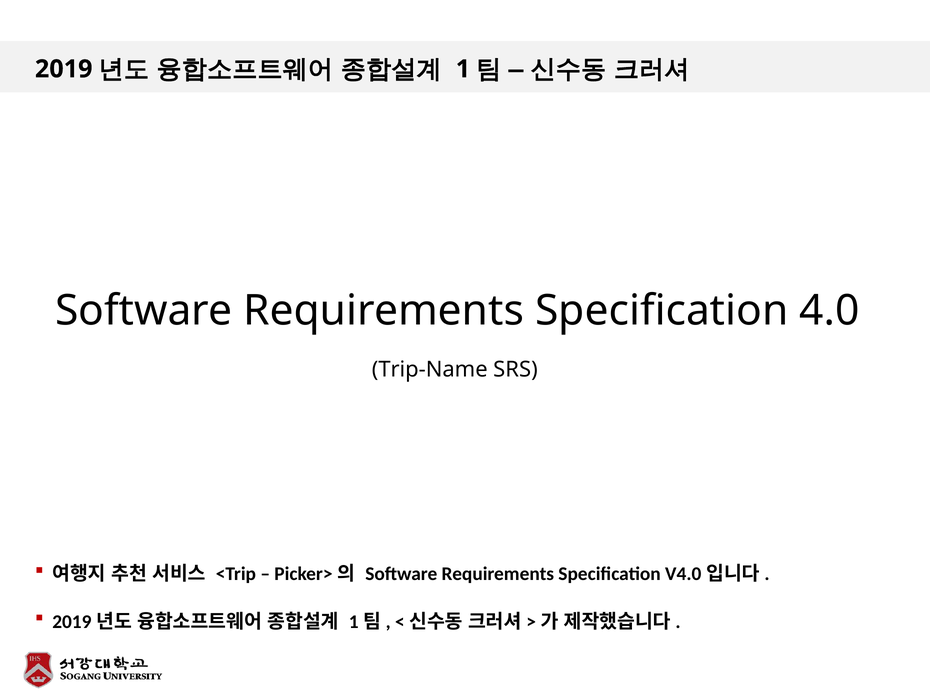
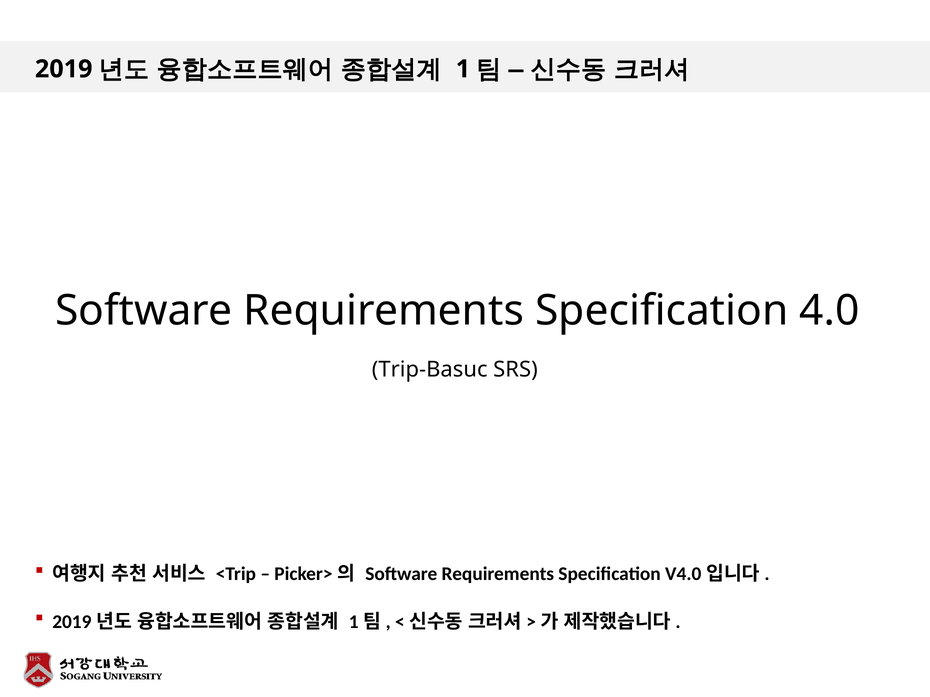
Trip-Name: Trip-Name -> Trip-Basuc (430, 370)
